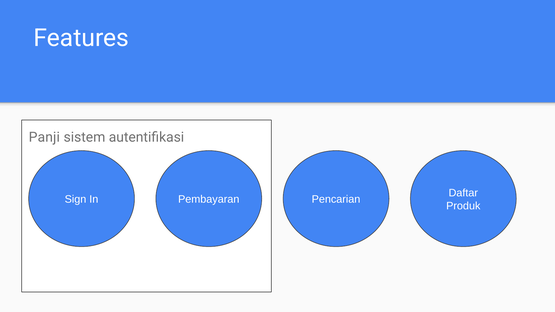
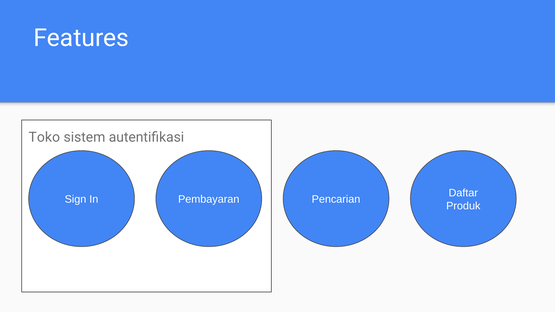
Panji: Panji -> Toko (44, 137)
